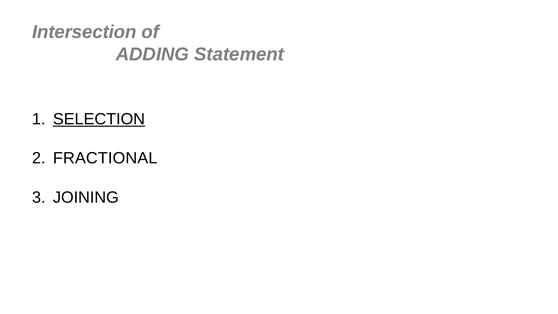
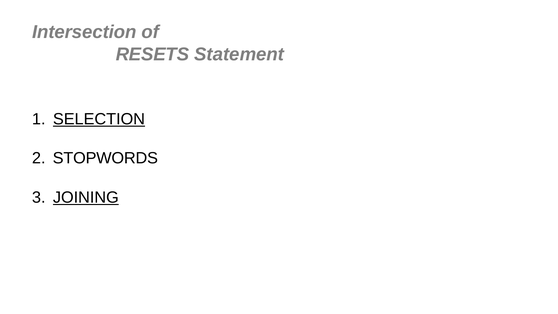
ADDING: ADDING -> RESETS (152, 54)
FRACTIONAL: FRACTIONAL -> STOPWORDS (105, 158)
JOINING underline: none -> present (86, 197)
